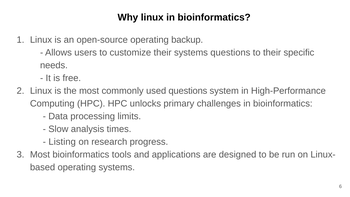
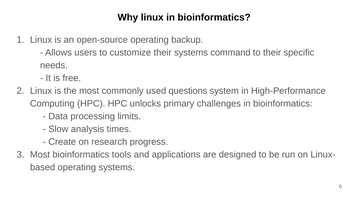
systems questions: questions -> command (230, 53)
Listing: Listing -> Create (62, 142)
